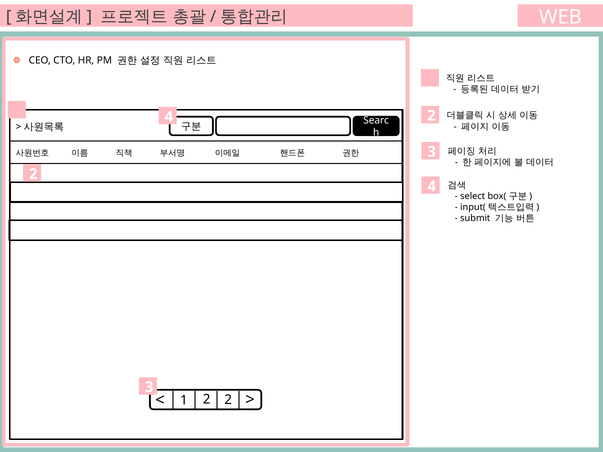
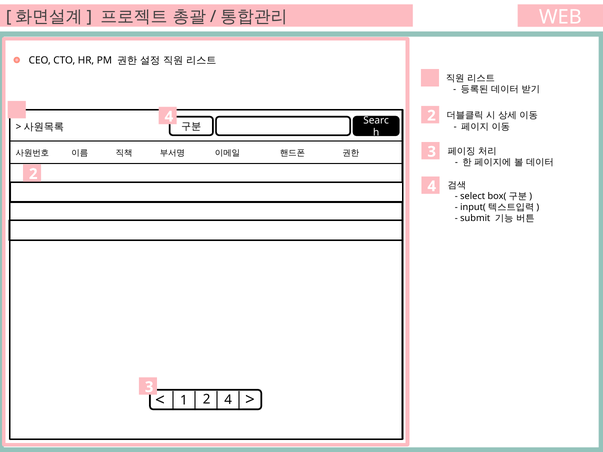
2 2: 2 -> 4 (228, 400)
